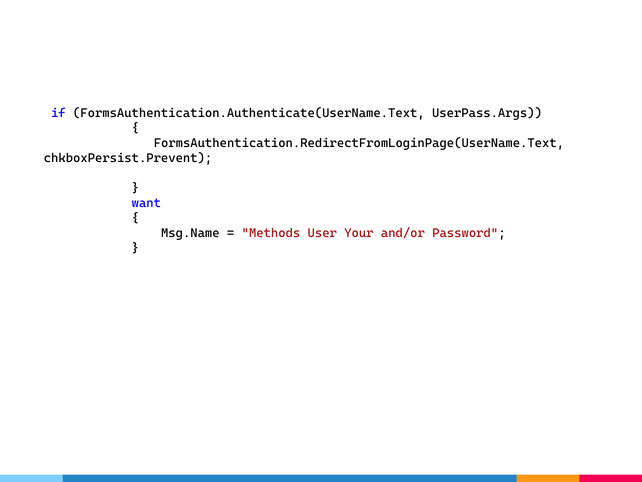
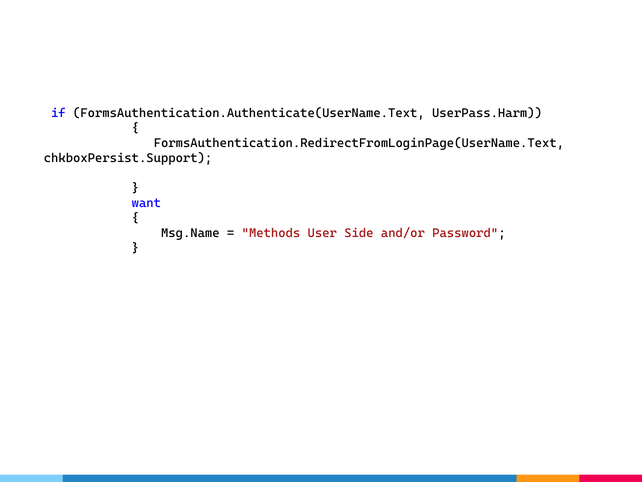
UserPass.Args: UserPass.Args -> UserPass.Harm (487, 113)
chkboxPersist.Prevent: chkboxPersist.Prevent -> chkboxPersist.Support (128, 158)
Your: Your -> Side (359, 233)
